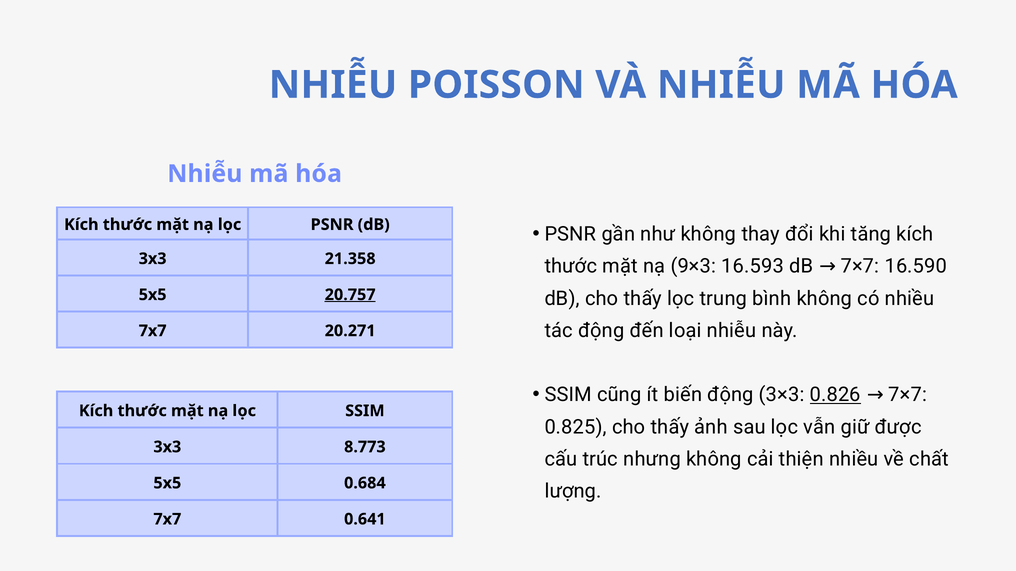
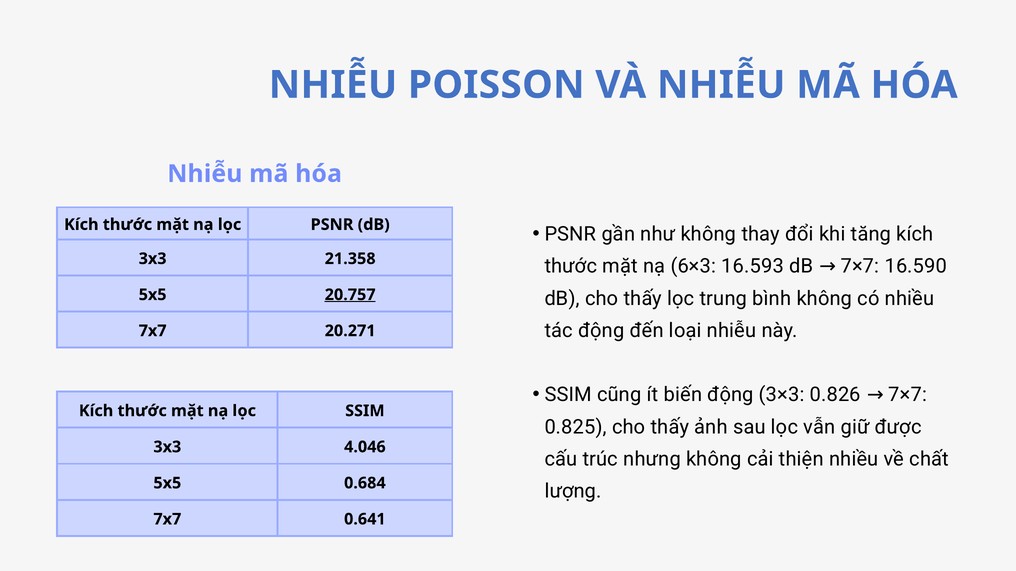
9×3: 9×3 -> 6×3 (693, 267)
0.826 underline: present -> none (835, 395)
8.773: 8.773 -> 4.046 (365, 447)
